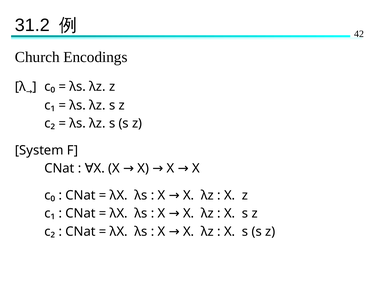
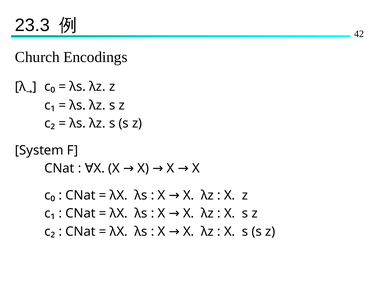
31.2: 31.2 -> 23.3 (32, 25)
